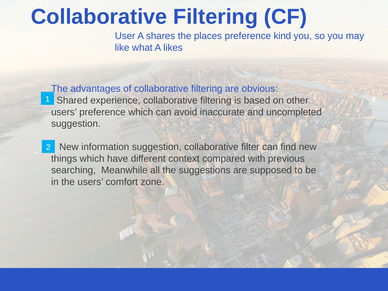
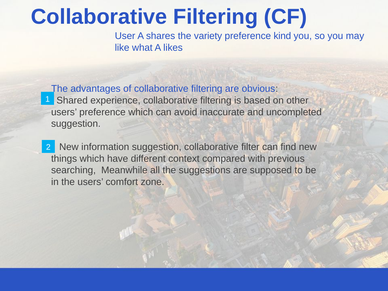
places: places -> variety (208, 36)
